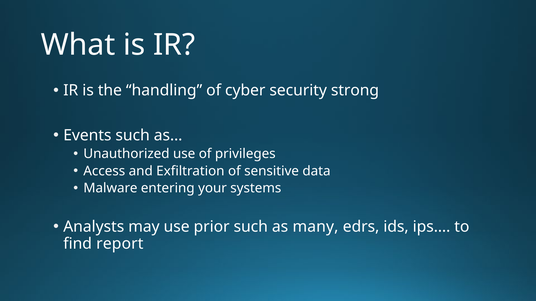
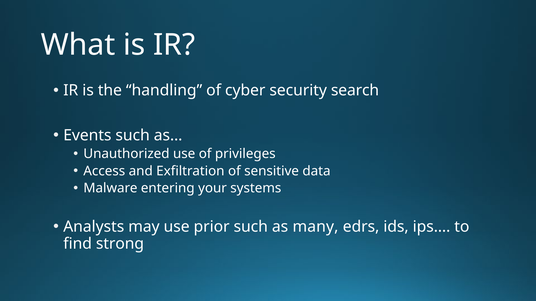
strong: strong -> search (355, 91)
report: report -> strong (120, 244)
